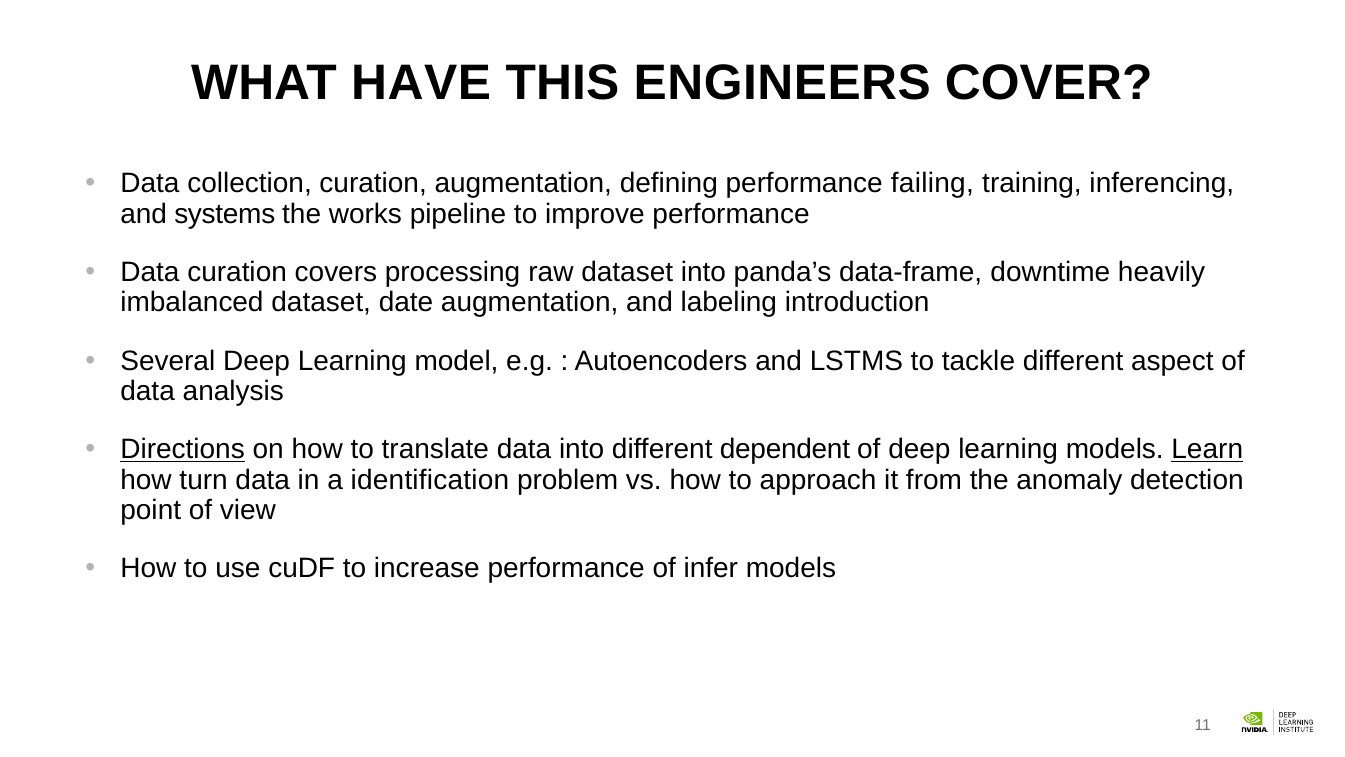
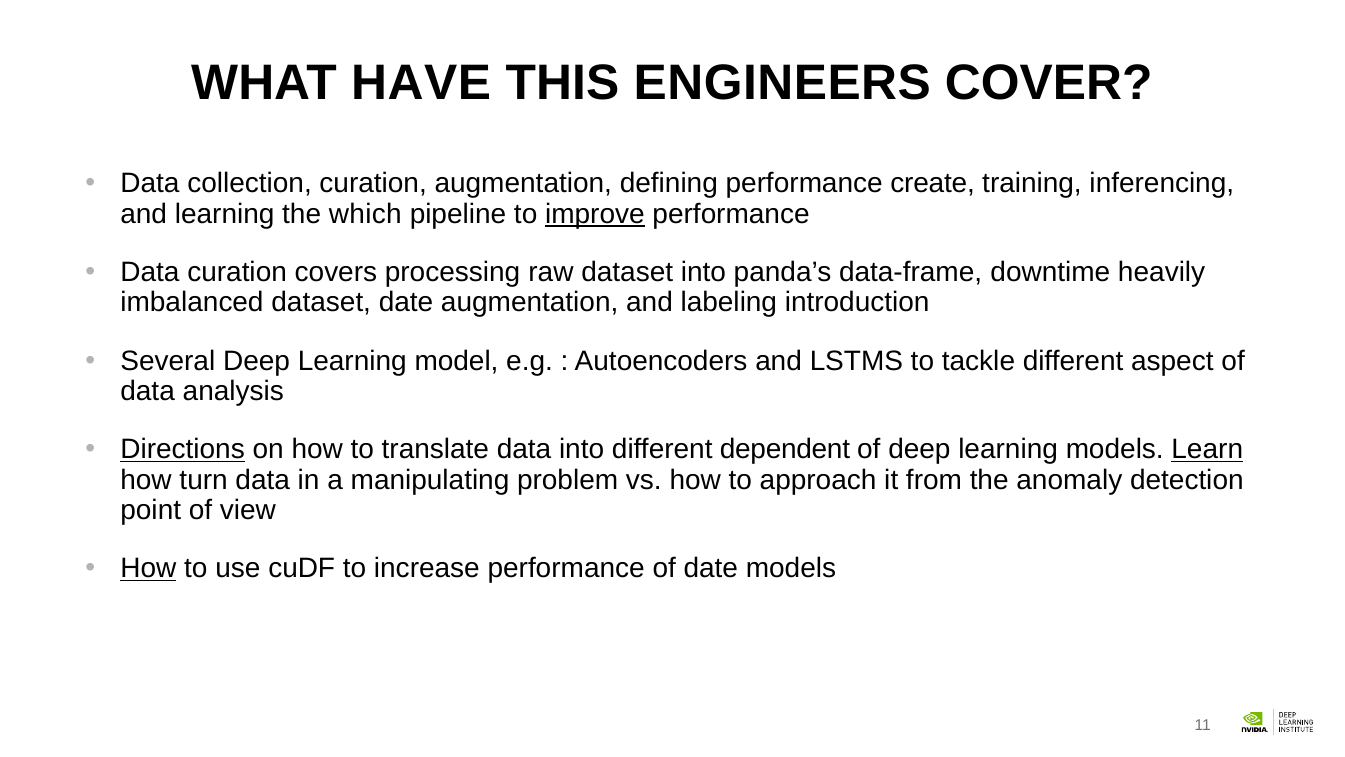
failing: failing -> create (933, 184)
and systems: systems -> learning (225, 214)
works: works -> which (365, 214)
improve underline: none -> present (595, 214)
identification: identification -> manipulating (430, 480)
How underline: none -> present (148, 568)
of infer: infer -> date (711, 568)
